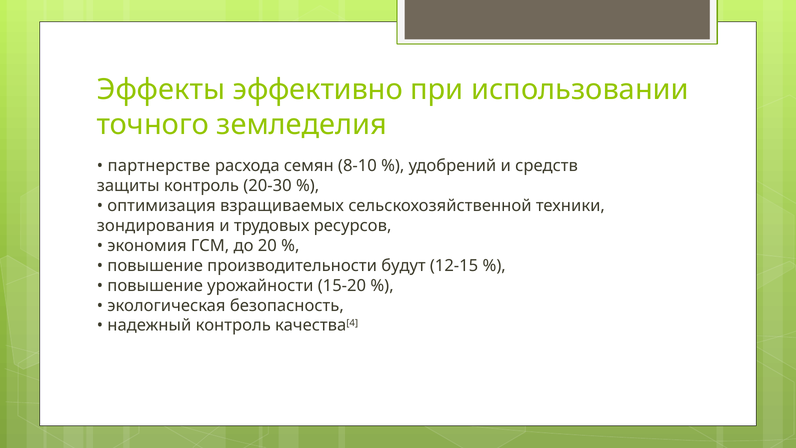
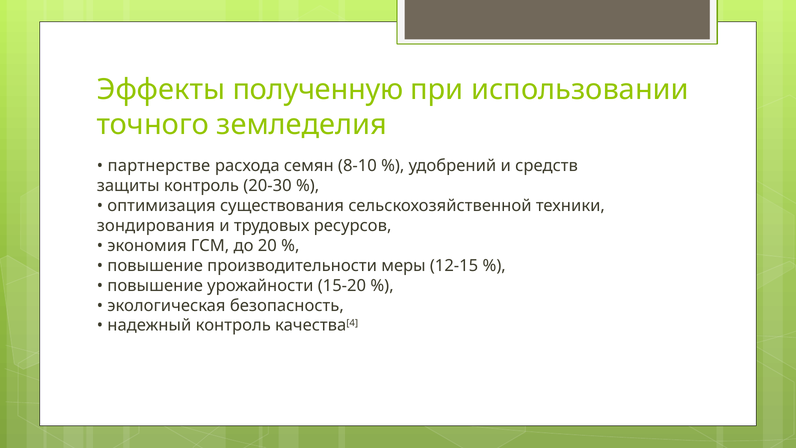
эффективно: эффективно -> полученную (318, 90)
взращиваемых: взращиваемых -> существования (282, 206)
будут: будут -> меры (404, 265)
